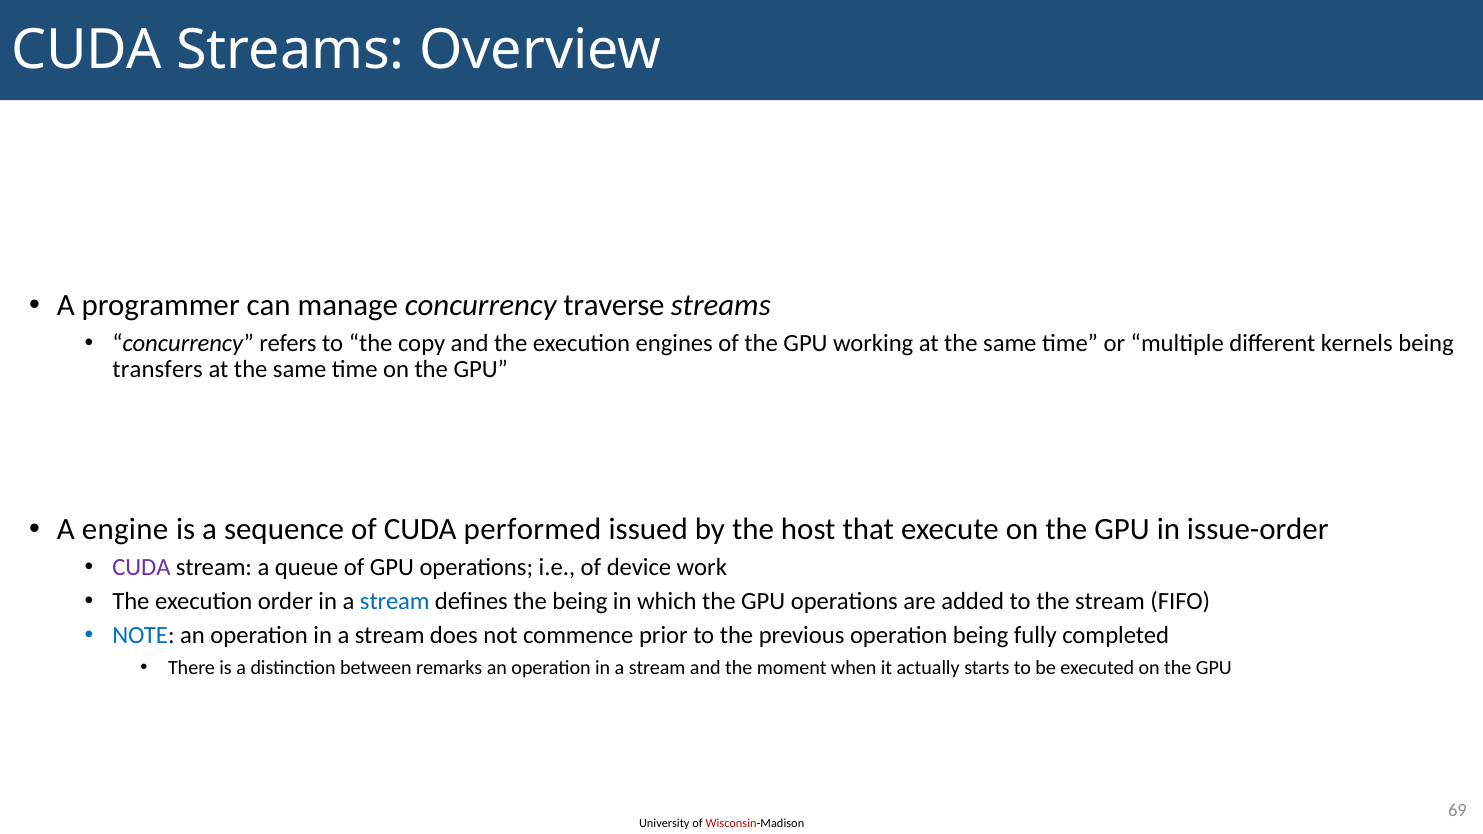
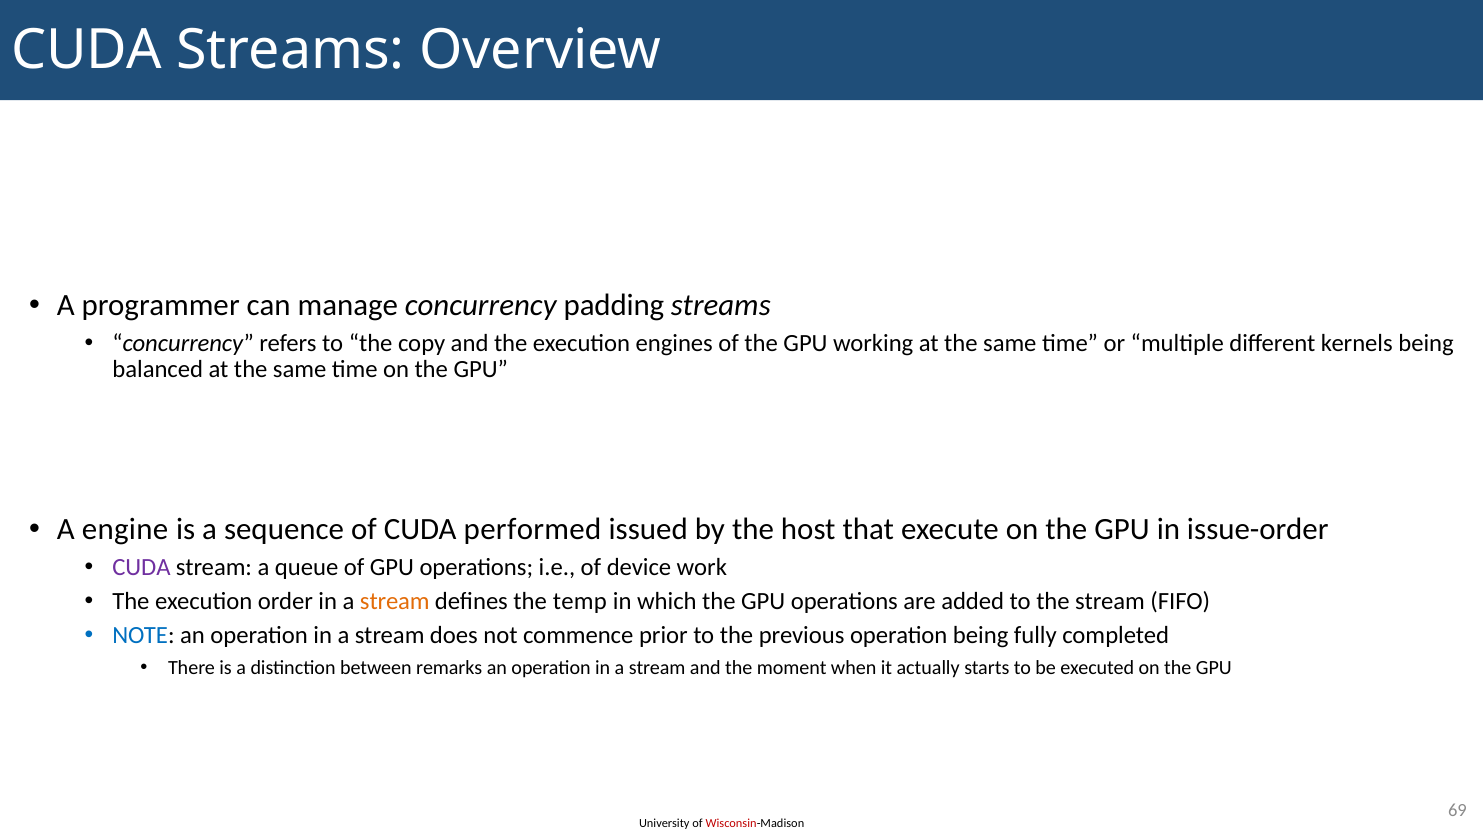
traverse: traverse -> padding (614, 305)
transfers: transfers -> balanced (158, 370)
stream colour: blue -> orange (395, 602)
the being: being -> temp (580, 602)
